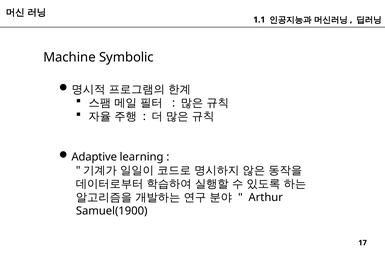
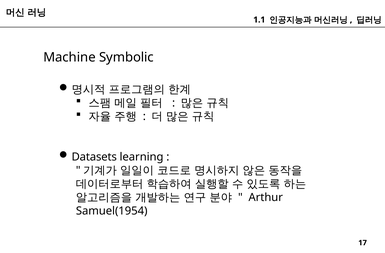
Adaptive: Adaptive -> Datasets (94, 157)
Samuel(1900: Samuel(1900 -> Samuel(1954 (112, 211)
